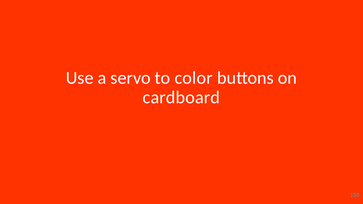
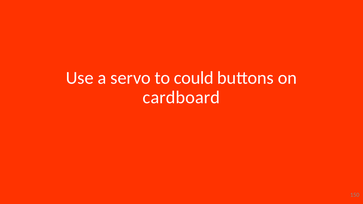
color: color -> could (194, 78)
